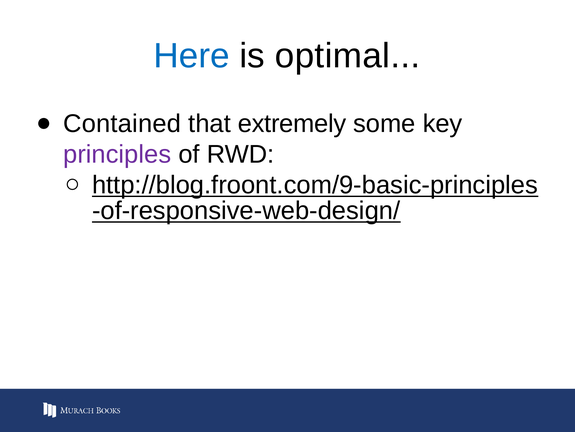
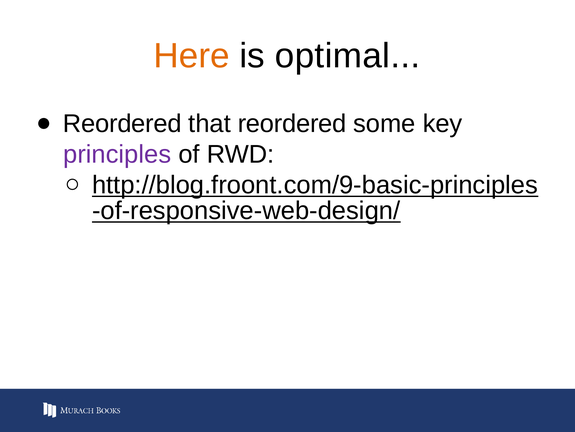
Here colour: blue -> orange (192, 56)
Contained: Contained -> Reordered (122, 123)
that extremely: extremely -> reordered (292, 123)
